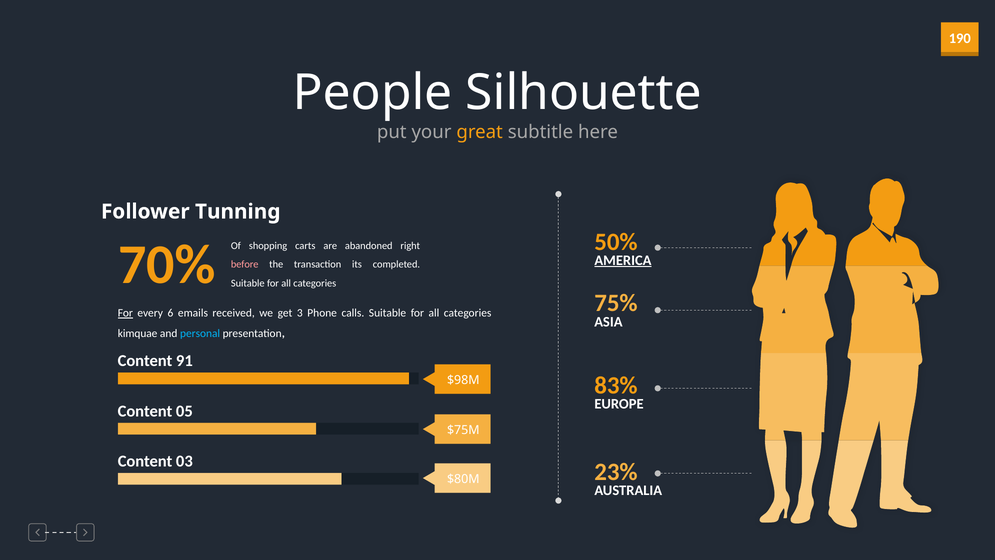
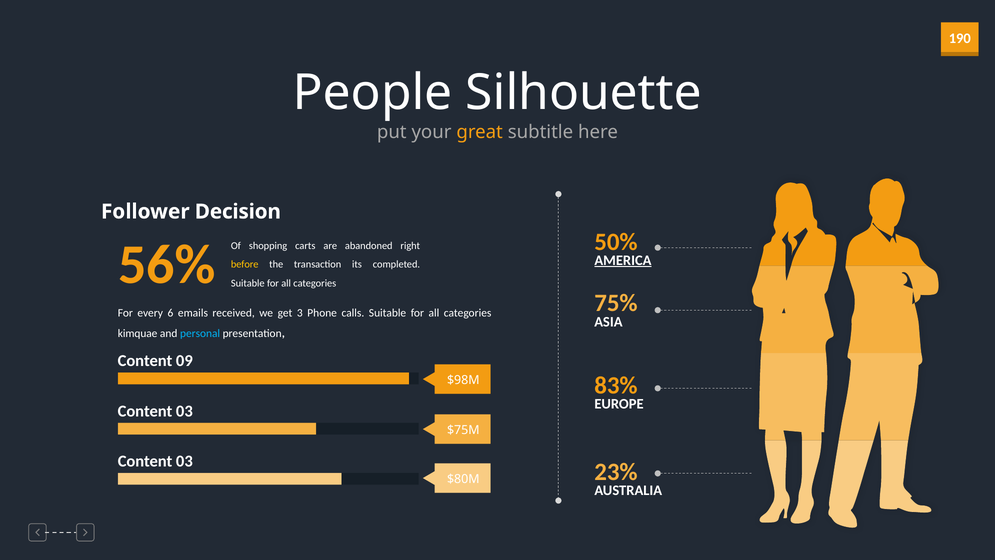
Tunning: Tunning -> Decision (238, 212)
70%: 70% -> 56% (167, 265)
before colour: pink -> yellow (245, 264)
For underline: present -> none (125, 313)
91: 91 -> 09 (184, 361)
05: 05 -> 03 (184, 411)
